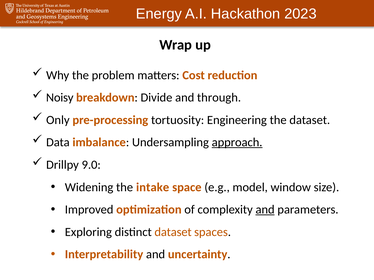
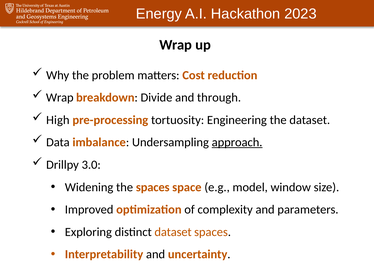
Noisy: Noisy -> Wrap (60, 98)
Only: Only -> High (58, 120)
9.0: 9.0 -> 3.0 (91, 165)
the intake: intake -> spaces (153, 188)
and underline: present -> none (265, 210)
